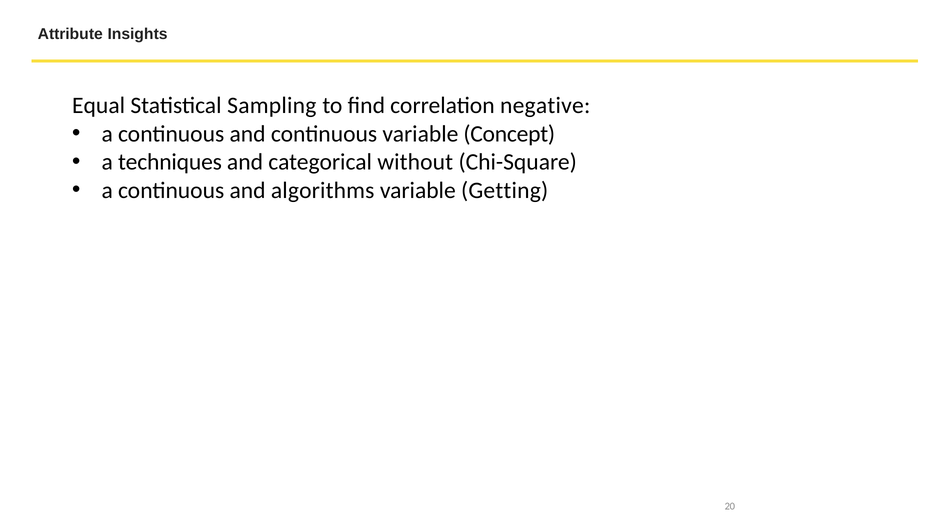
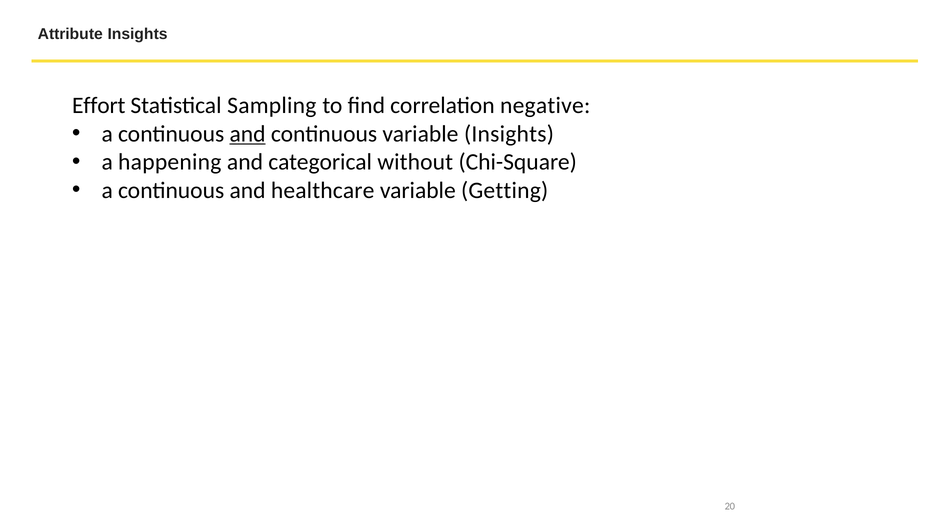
Equal: Equal -> Effort (99, 106)
and underline: none -> present (248, 134)
variable Concept: Concept -> Insights (509, 134)
techniques: techniques -> happening (170, 162)
algorithms: algorithms -> healthcare (323, 191)
